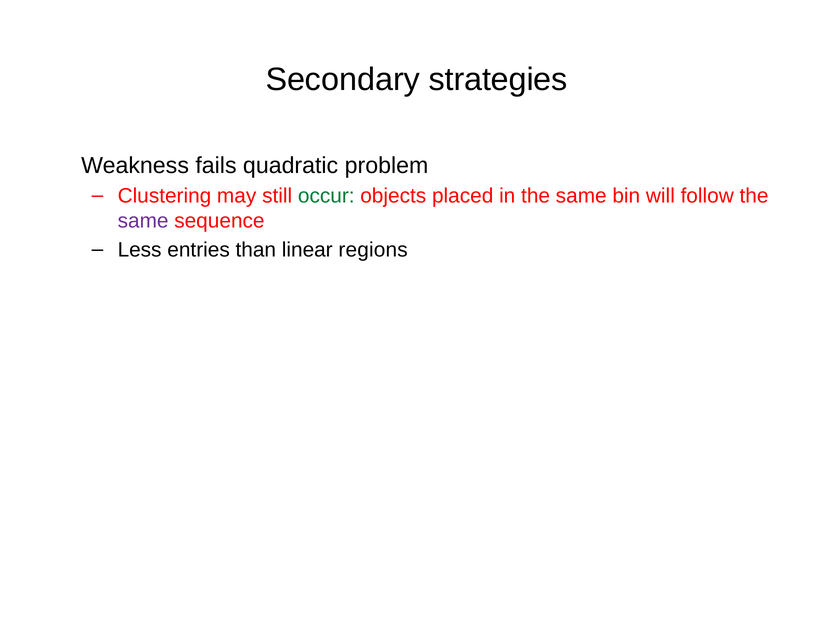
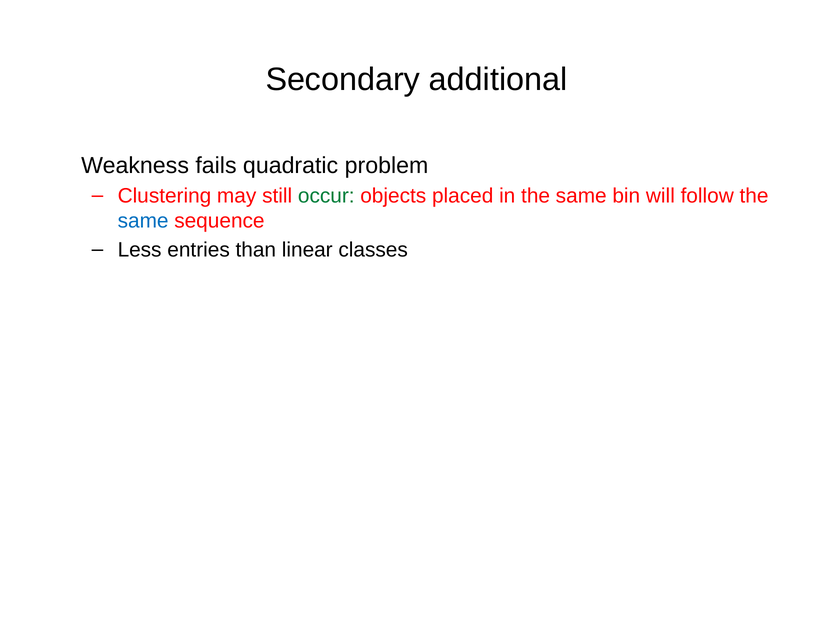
strategies: strategies -> additional (498, 79)
same colour: purple -> blue (143, 221)
regions: regions -> classes (373, 250)
